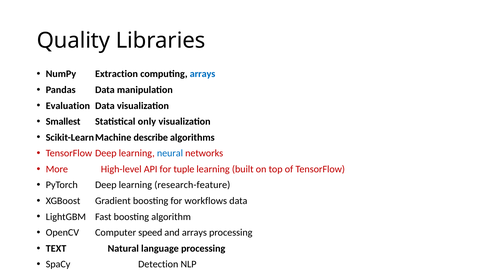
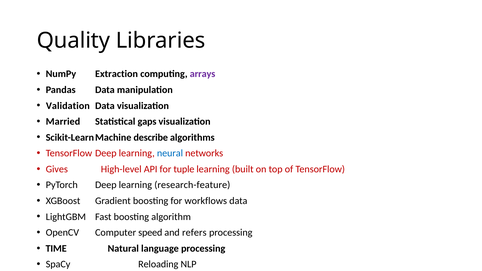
arrays colour: blue -> purple (203, 74)
Evaluation: Evaluation -> Validation (68, 106)
Smallest: Smallest -> Married (63, 122)
only: only -> gaps (147, 122)
More: More -> Gives (57, 169)
and arrays: arrays -> refers (194, 233)
TEXT: TEXT -> TIME (56, 249)
Detection: Detection -> Reloading (158, 264)
